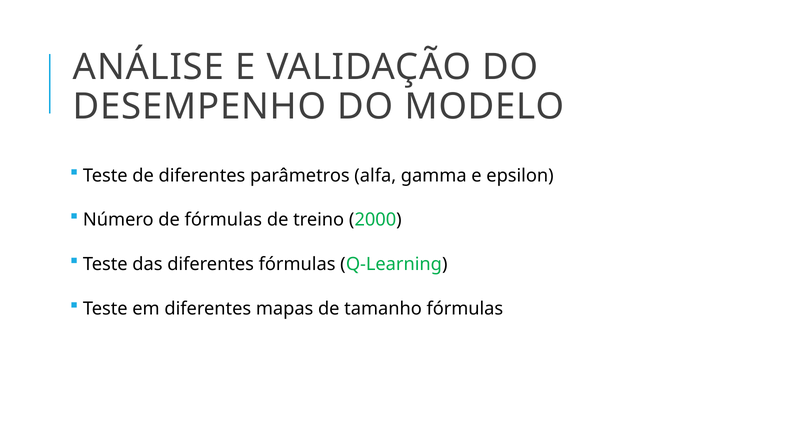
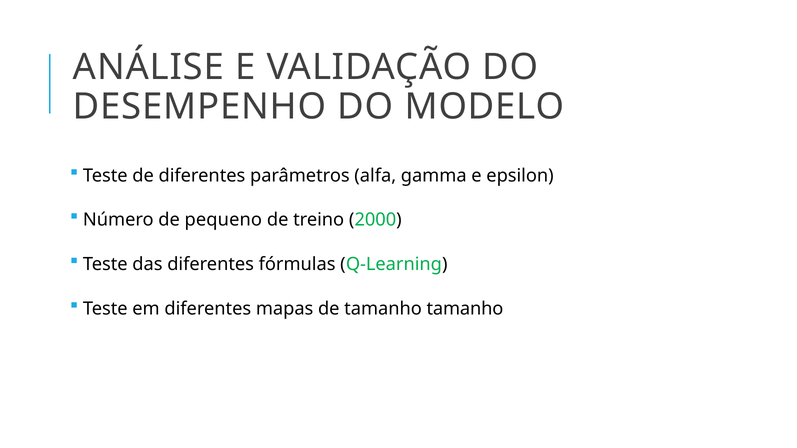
de fórmulas: fórmulas -> pequeno (223, 220)
tamanho fórmulas: fórmulas -> tamanho (465, 309)
